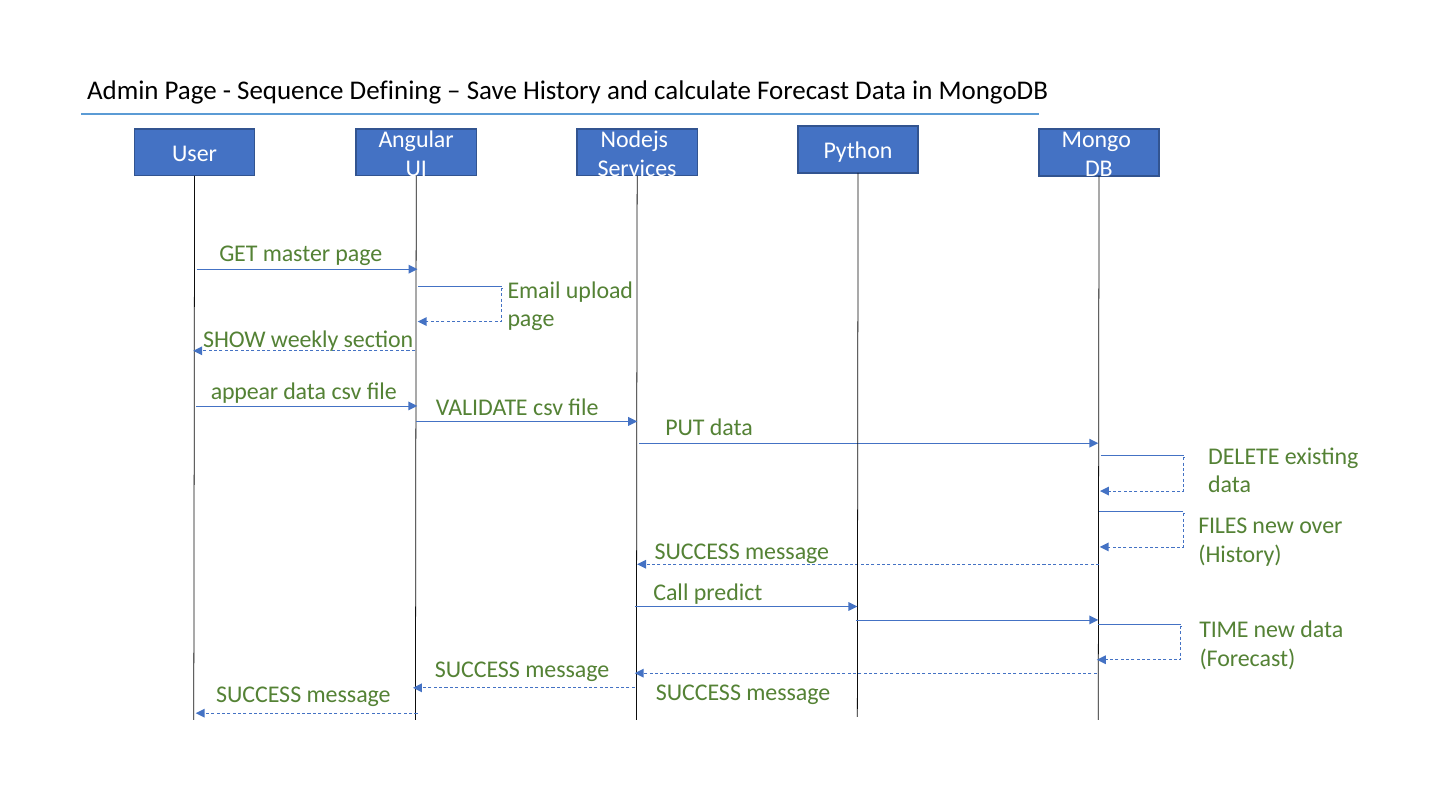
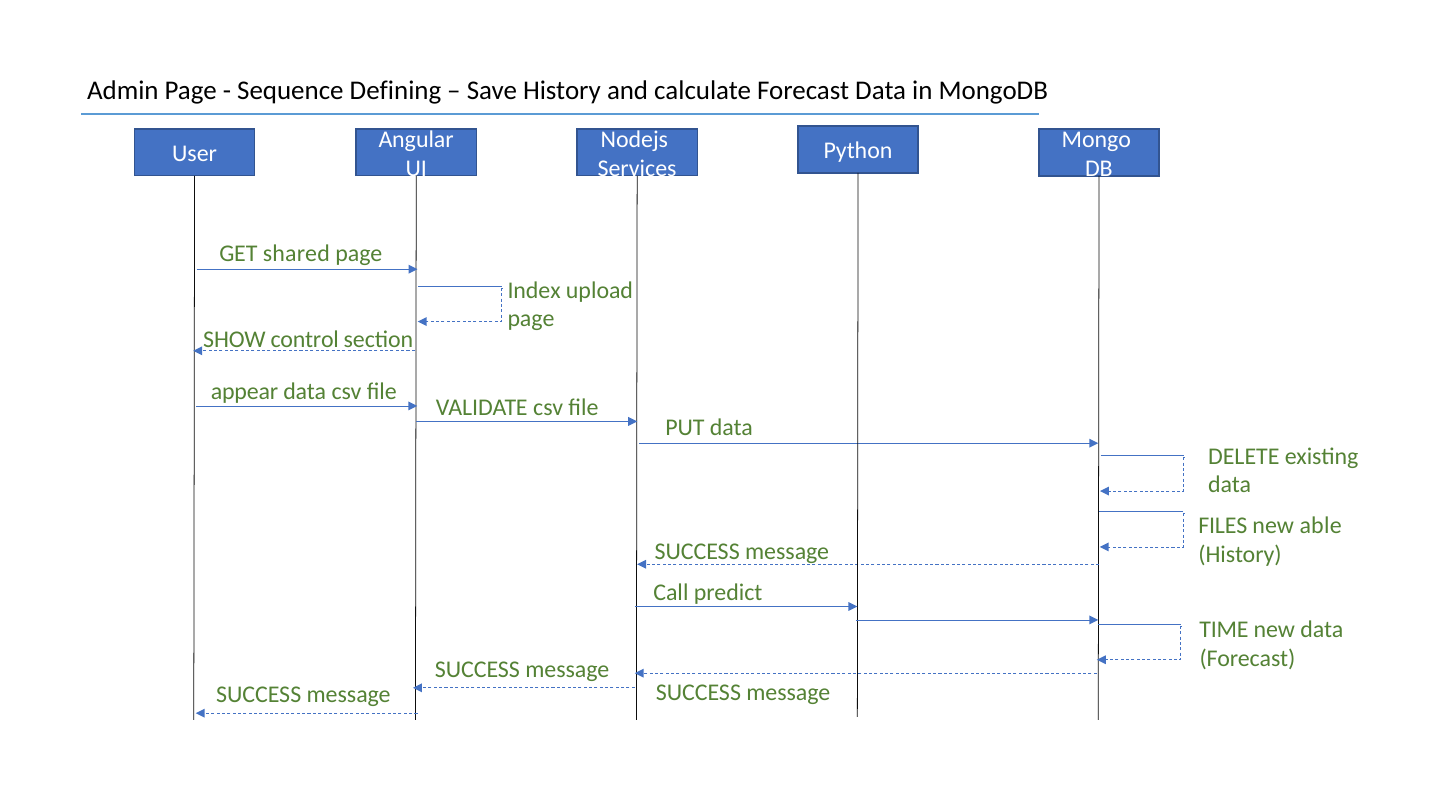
master: master -> shared (296, 254)
Email: Email -> Index (534, 290)
weekly: weekly -> control (305, 339)
over: over -> able (1321, 526)
